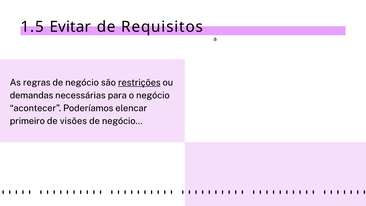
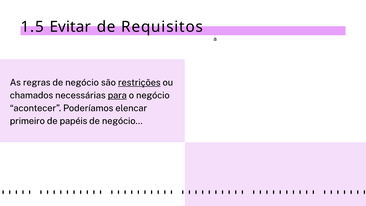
demandas: demandas -> chamados (31, 95)
para underline: none -> present (117, 95)
visões: visões -> papéis (73, 121)
